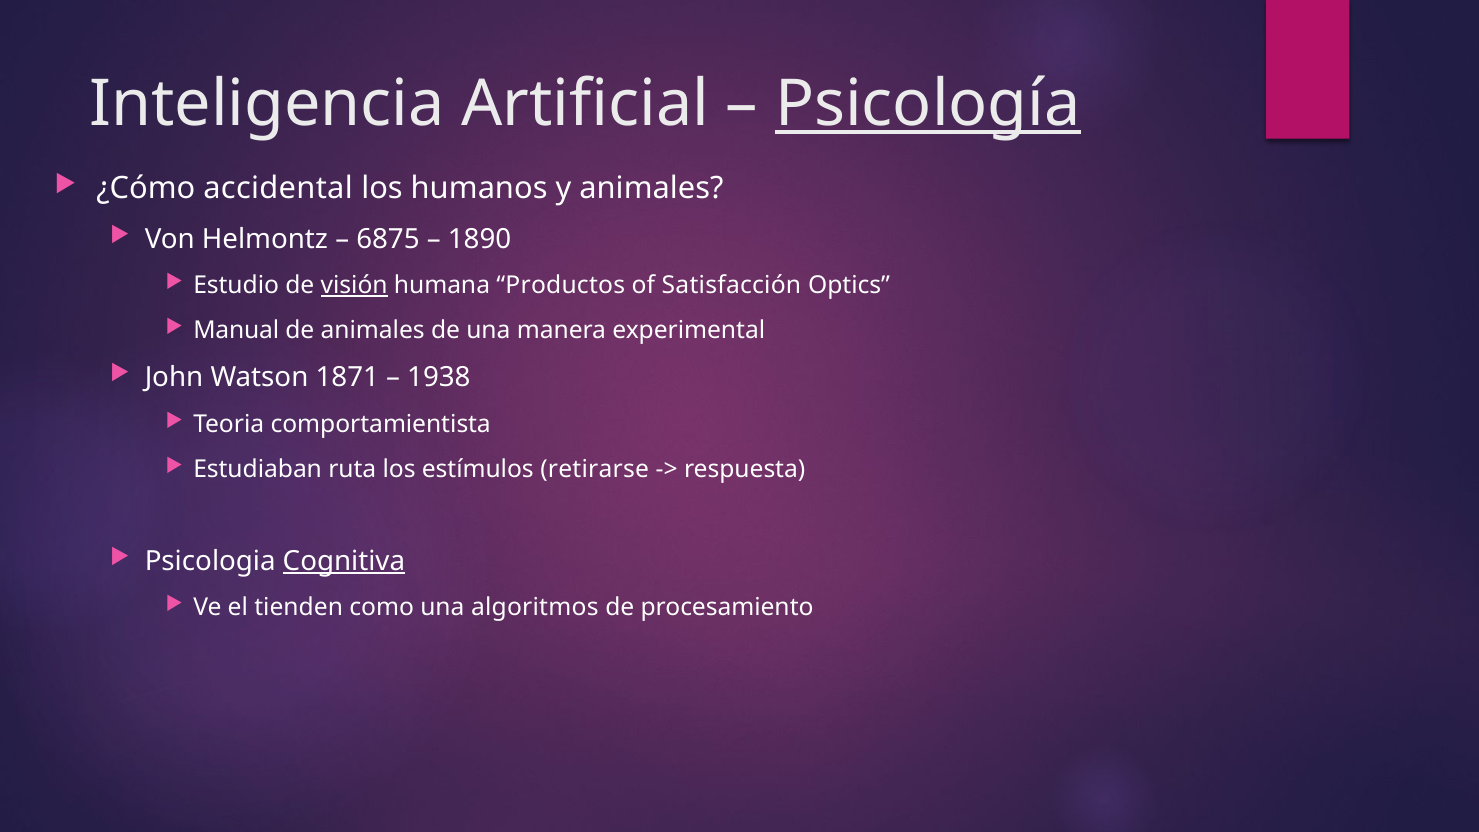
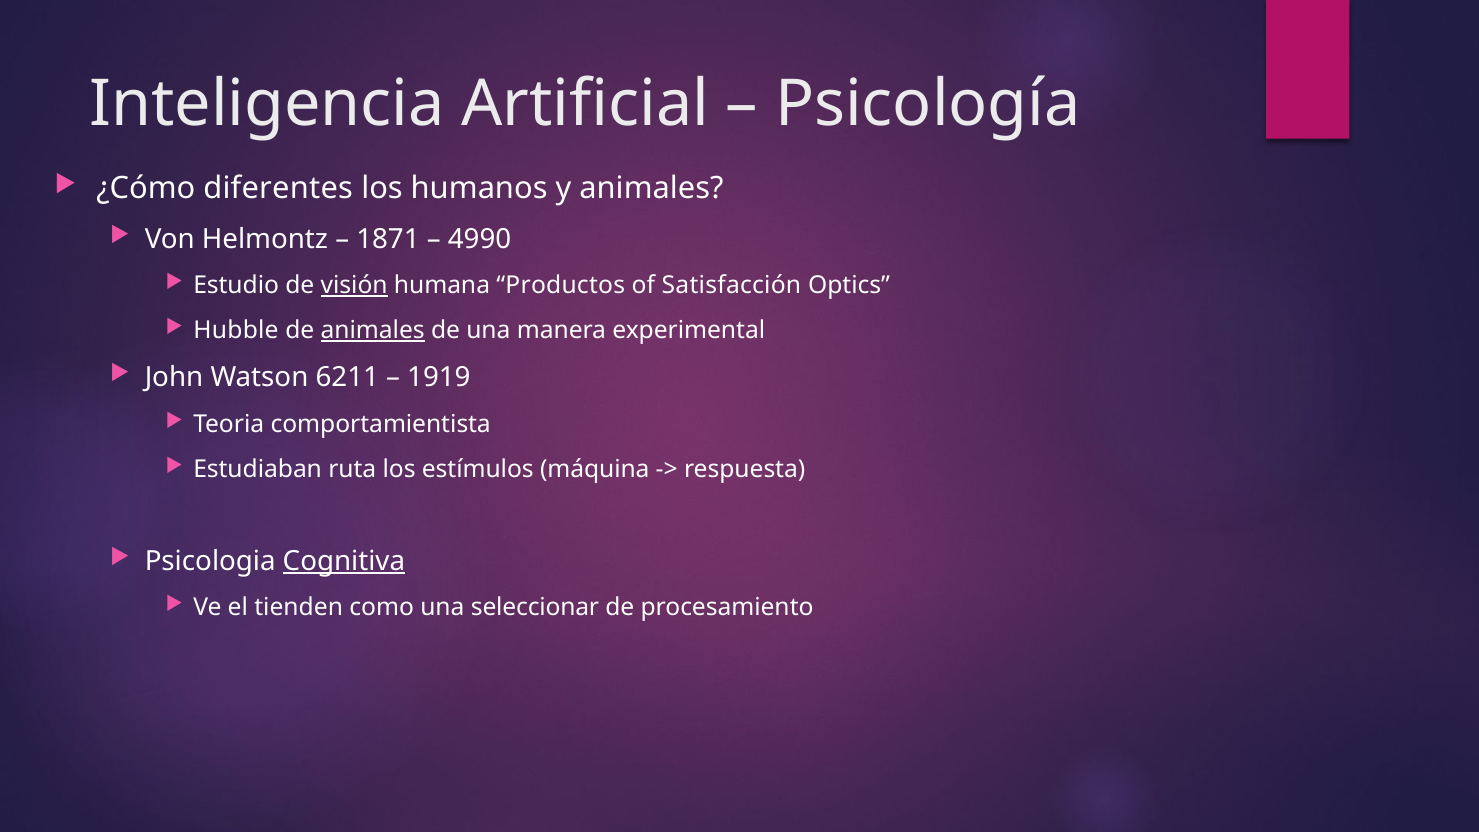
Psicología underline: present -> none (928, 104)
accidental: accidental -> diferentes (278, 189)
6875: 6875 -> 1871 (388, 239)
1890: 1890 -> 4990 (480, 239)
Manual: Manual -> Hubble (236, 330)
animales underline: none -> present (373, 330)
1871: 1871 -> 6211 (347, 378)
1938: 1938 -> 1919 (439, 378)
retirarse: retirarse -> máquina (595, 469)
algoritmos: algoritmos -> seleccionar (535, 608)
